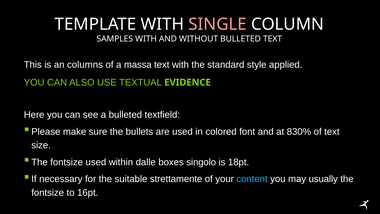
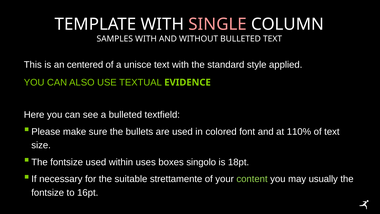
columns: columns -> centered (85, 65)
massa: massa -> unisce (138, 65)
830%: 830% -> 110% (299, 132)
dalle: dalle -> uses (146, 162)
content colour: light blue -> light green (252, 179)
